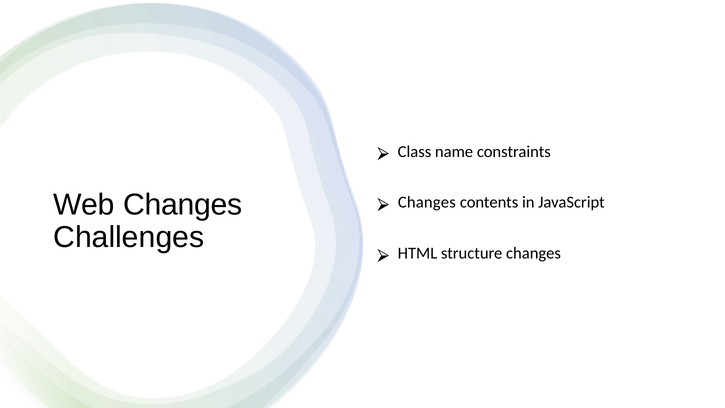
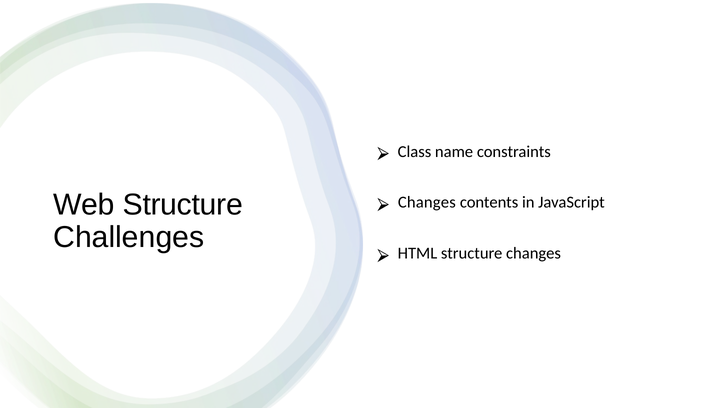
Web Changes: Changes -> Structure (183, 204)
